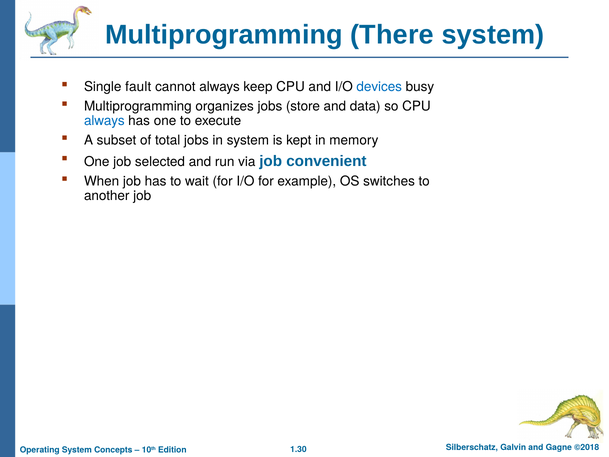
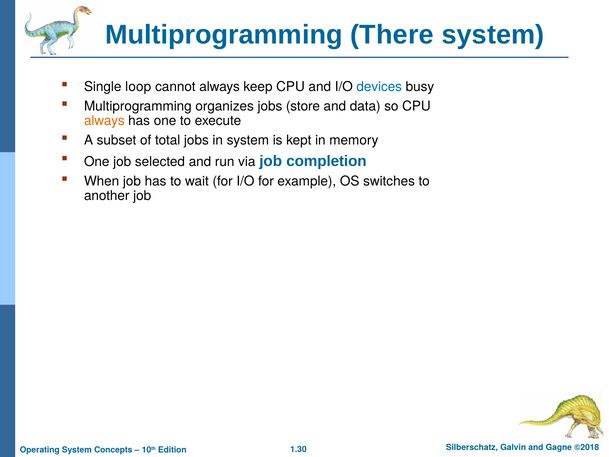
fault: fault -> loop (138, 87)
always colour: blue -> orange (104, 121)
convenient: convenient -> completion (326, 161)
